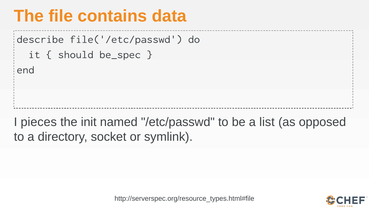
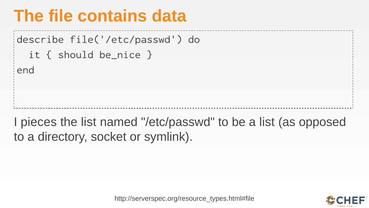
be_spec: be_spec -> be_nice (120, 54)
the init: init -> list (89, 122)
